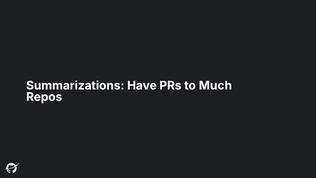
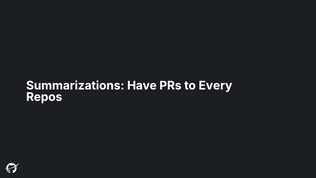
Much: Much -> Every (215, 85)
